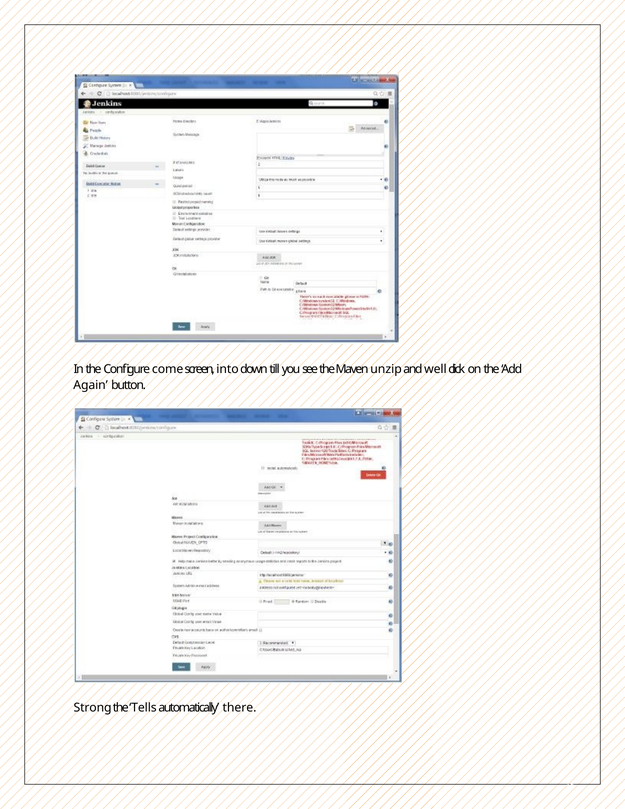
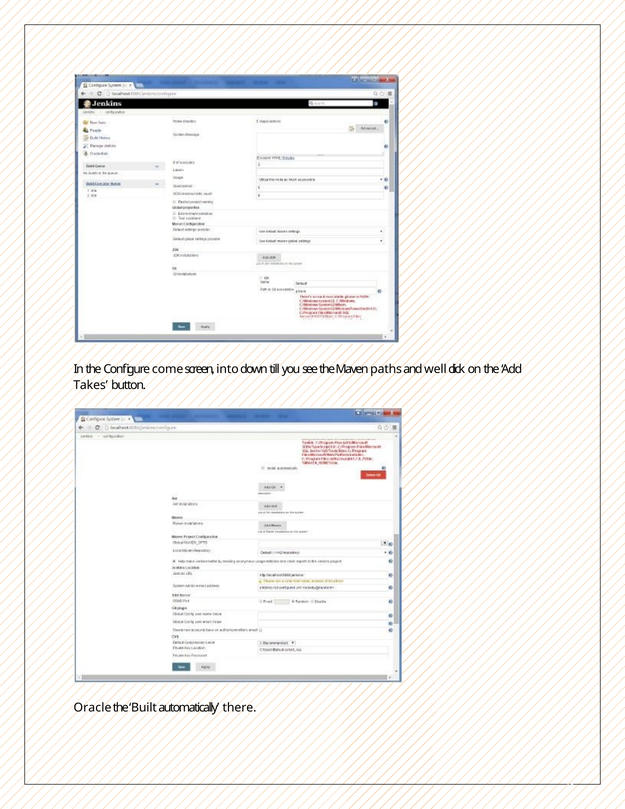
unzip: unzip -> paths (386, 369)
Again: Again -> Takes (91, 385)
Strong: Strong -> Oracle (92, 707)
Tells: Tells -> Built (143, 707)
